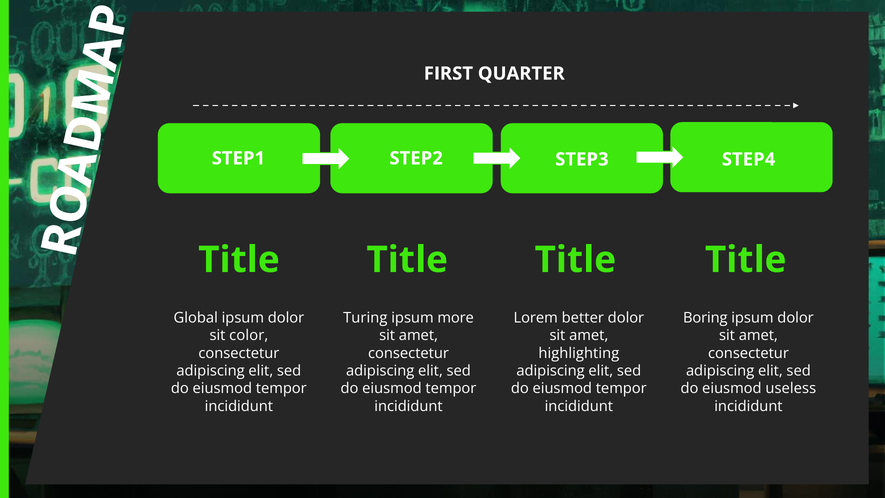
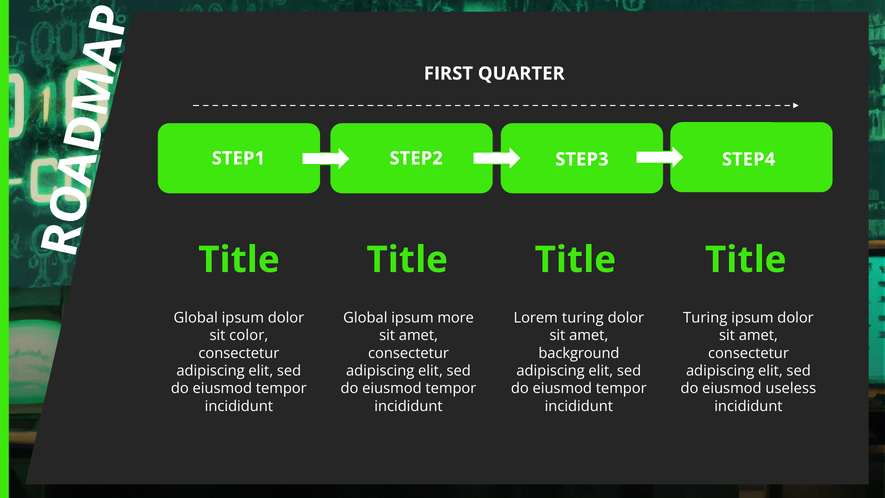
Turing: Turing -> Global (365, 318)
Lorem better: better -> turing (583, 318)
Boring: Boring -> Turing (705, 318)
highlighting: highlighting -> background (579, 353)
